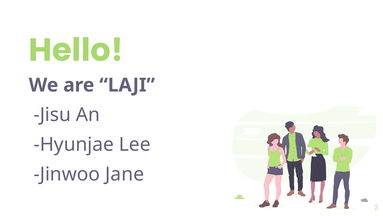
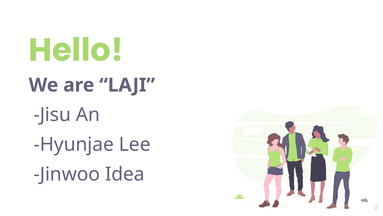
Jane: Jane -> Idea (125, 174)
